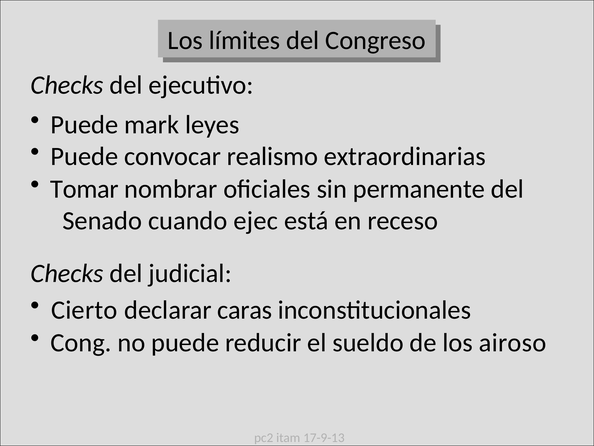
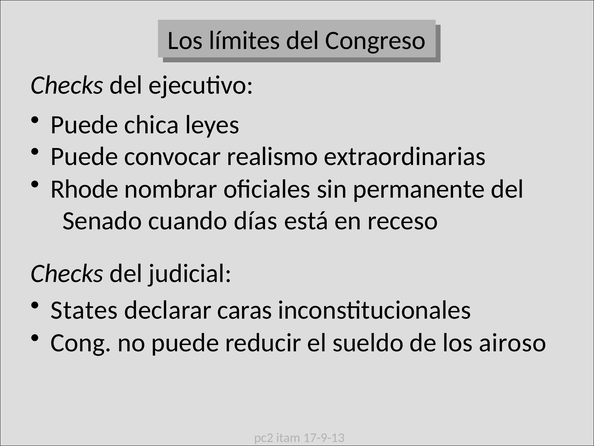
mark: mark -> chica (152, 125)
Tomar: Tomar -> Rhode (85, 189)
ejec: ejec -> días (256, 221)
Cierto: Cierto -> States (84, 310)
